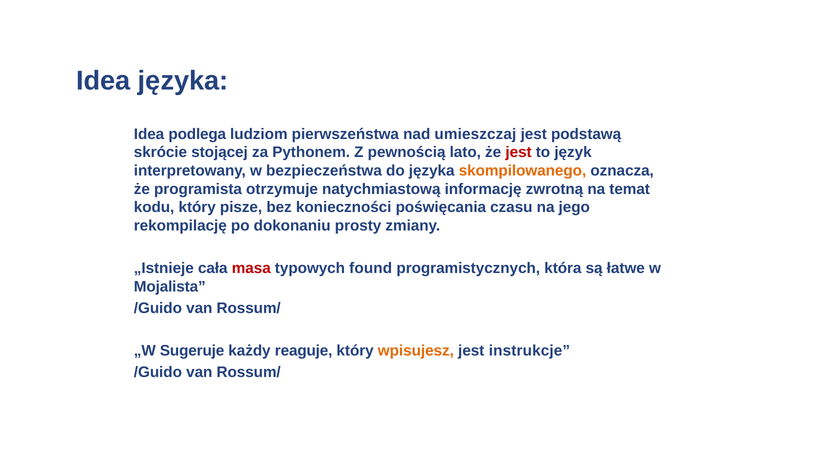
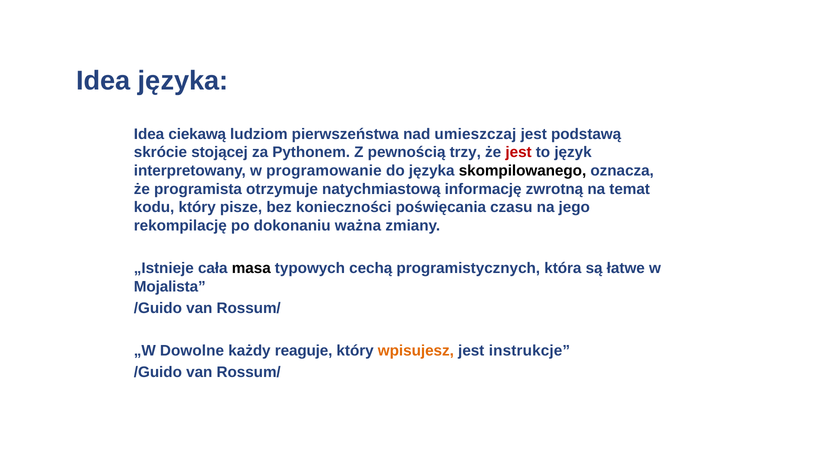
podlega: podlega -> ciekawą (197, 134)
lato: lato -> trzy (465, 153)
bezpieczeństwa: bezpieczeństwa -> programowanie (324, 171)
skompilowanego colour: orange -> black (523, 171)
prosty: prosty -> ważna (358, 226)
masa colour: red -> black (251, 269)
found: found -> cechą (371, 269)
Sugeruje: Sugeruje -> Dowolne (192, 351)
